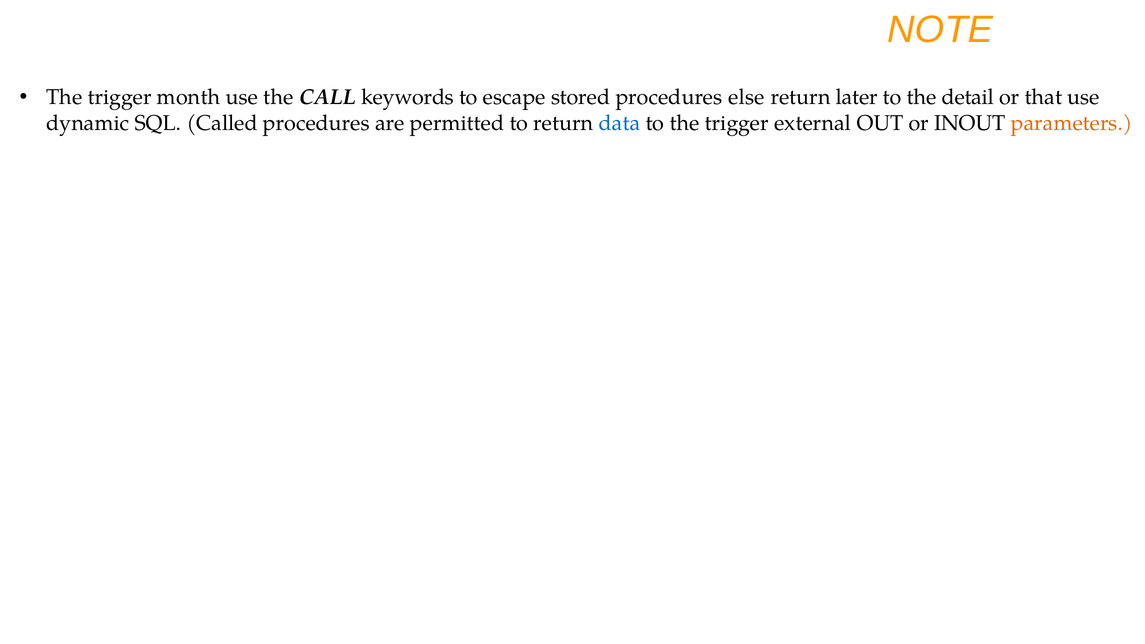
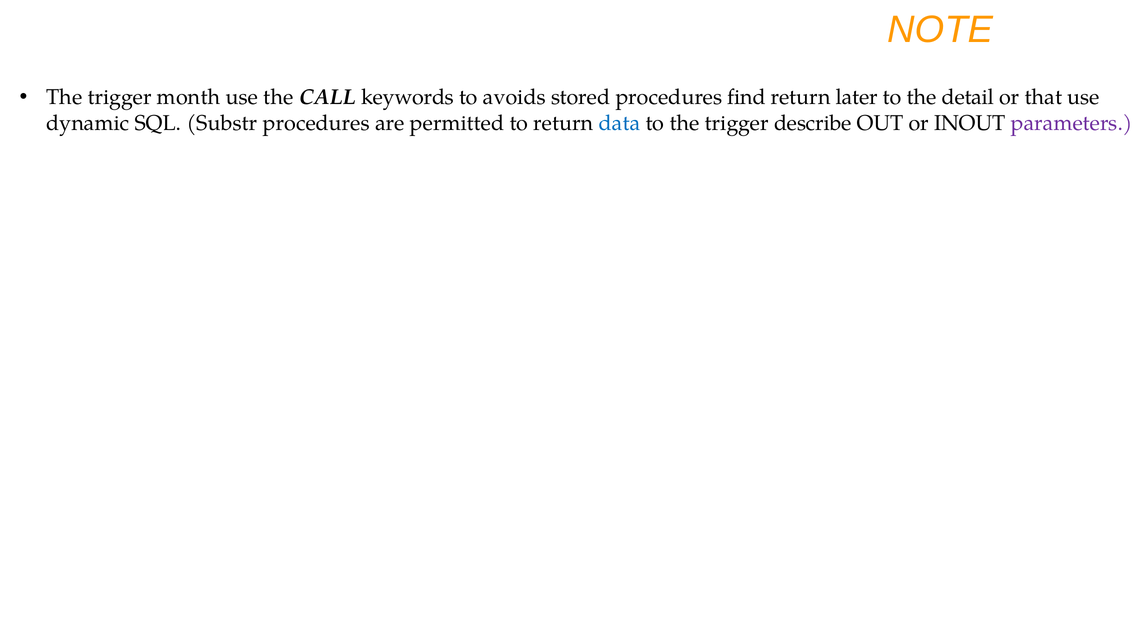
escape: escape -> avoids (514, 97)
else: else -> find (747, 97)
Called: Called -> Substr (222, 123)
external: external -> describe (813, 123)
parameters colour: orange -> purple (1072, 123)
